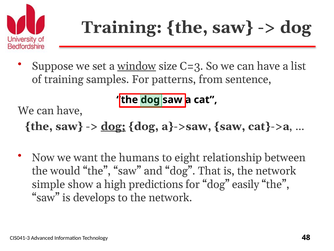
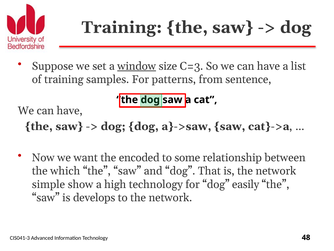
dog underline: present -> none (113, 126)
humans: humans -> encoded (139, 157)
eight: eight -> some (187, 157)
would: would -> which (65, 171)
high predictions: predictions -> technology (156, 184)
